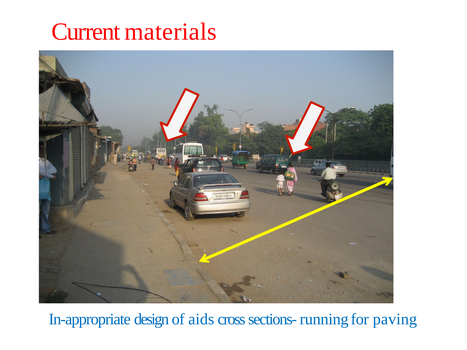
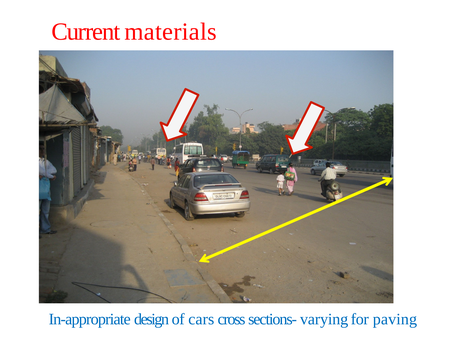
aids: aids -> cars (201, 319)
running: running -> varying (324, 319)
